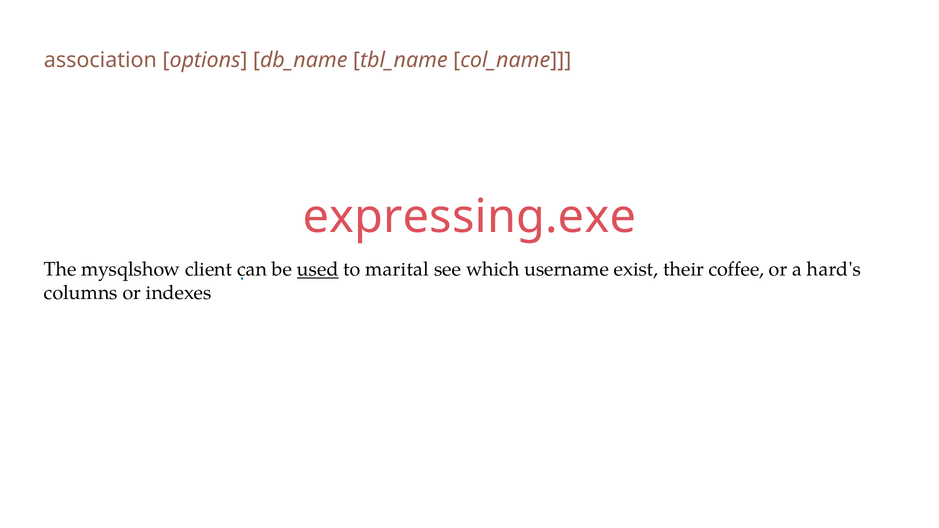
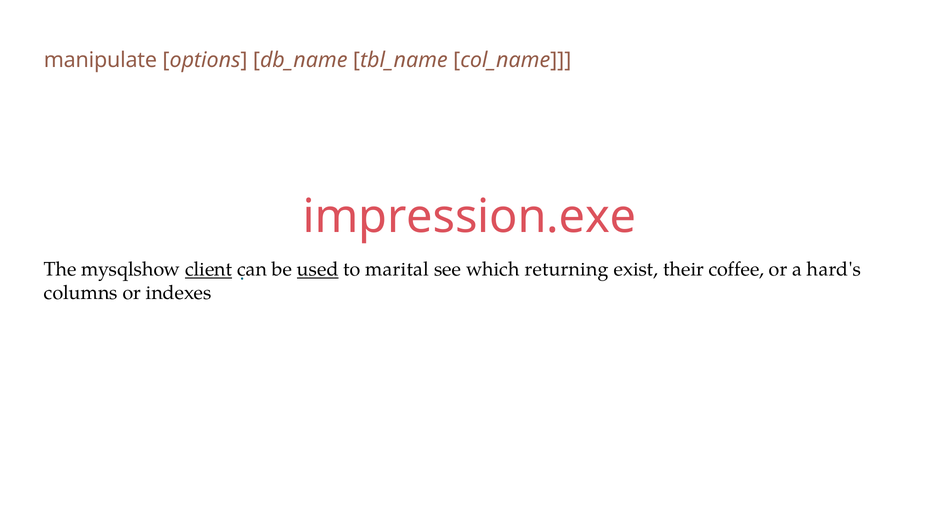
association: association -> manipulate (100, 60)
expressing.exe: expressing.exe -> impression.exe (470, 217)
client underline: none -> present (209, 270)
username: username -> returning (567, 270)
